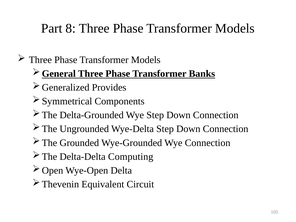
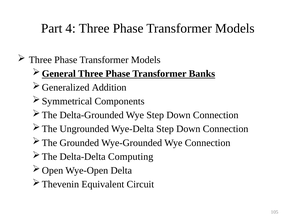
8: 8 -> 4 (71, 28)
Provides: Provides -> Addition (109, 88)
